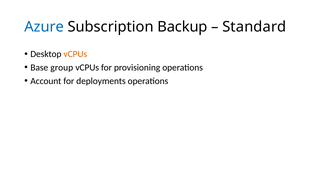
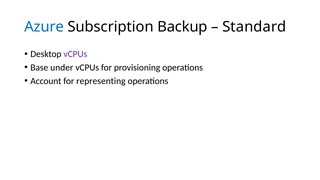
vCPUs colour: orange -> purple (75, 54)
group: group -> under (62, 68)
deployments: deployments -> representing (101, 81)
